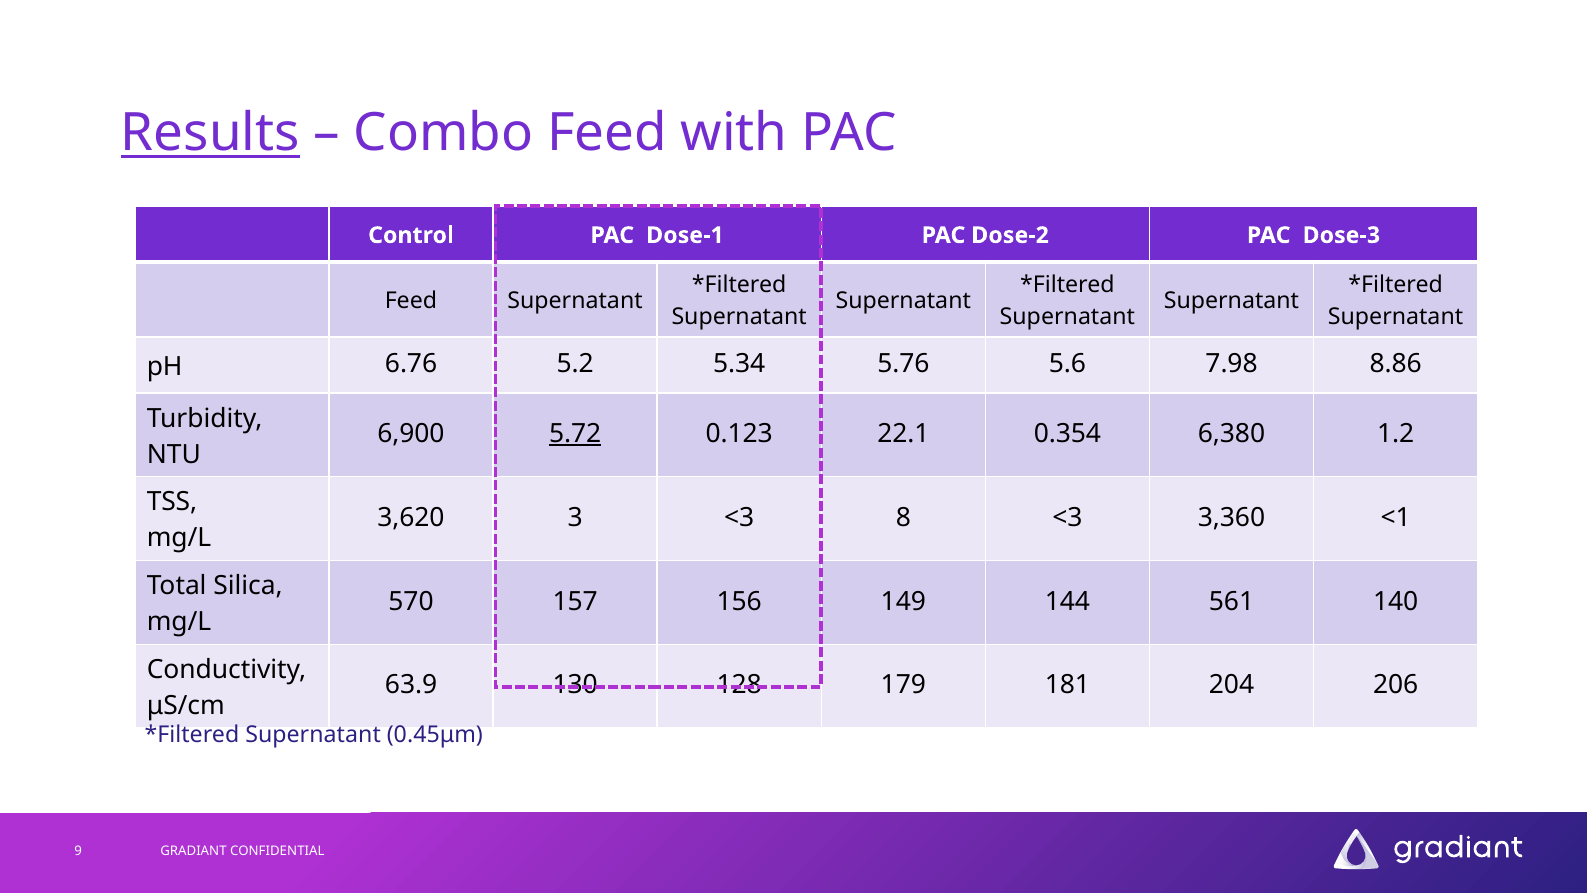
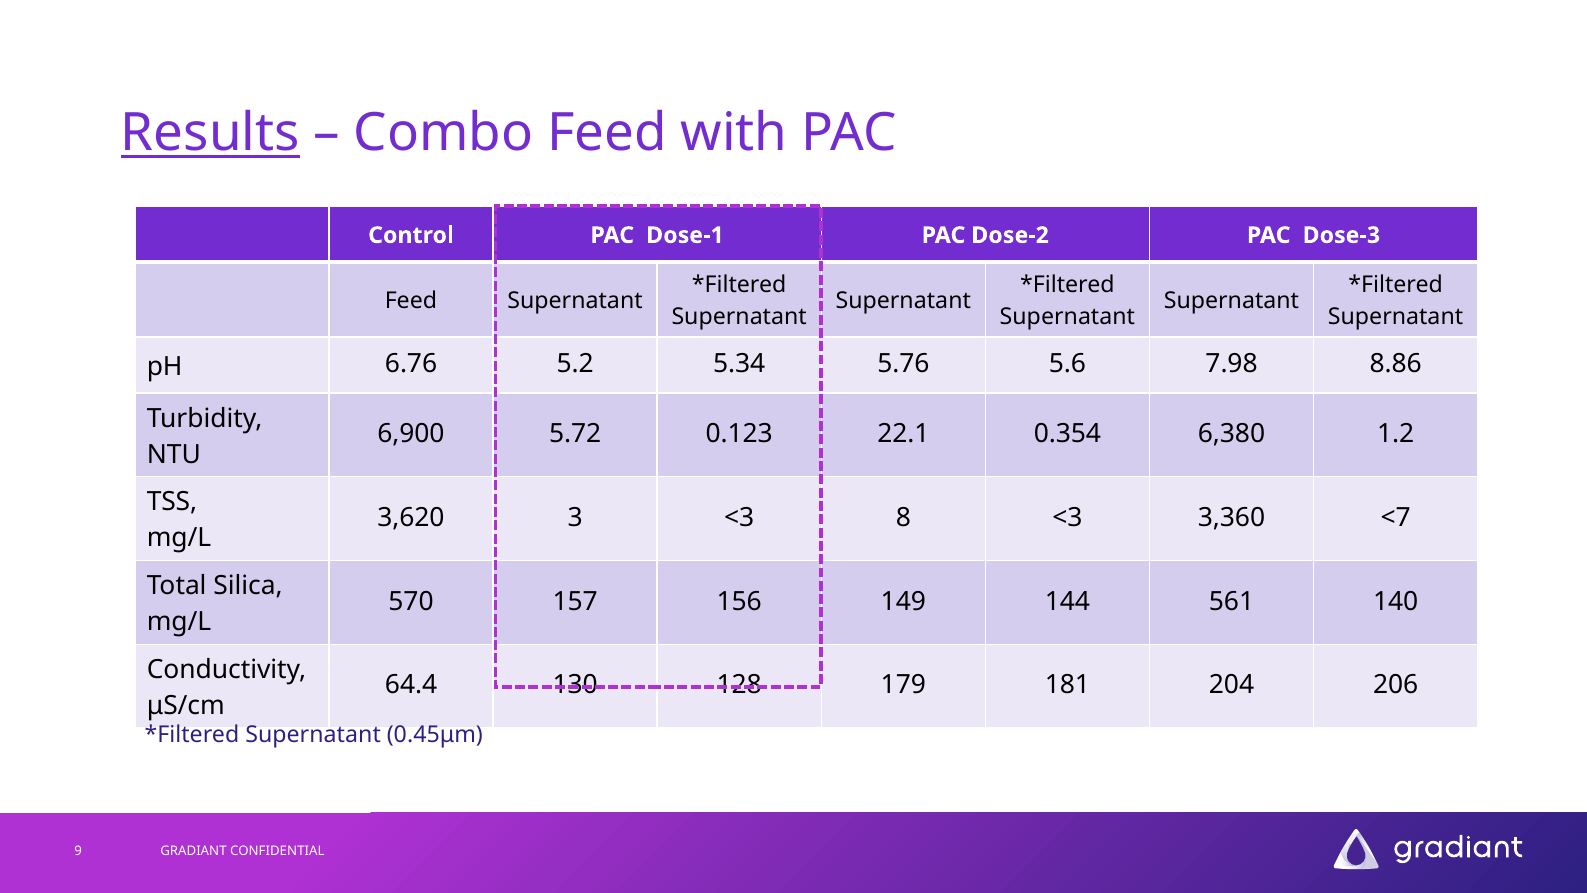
5.72 underline: present -> none (575, 434)
<1: <1 -> <7 (1396, 517)
63.9: 63.9 -> 64.4 (411, 685)
